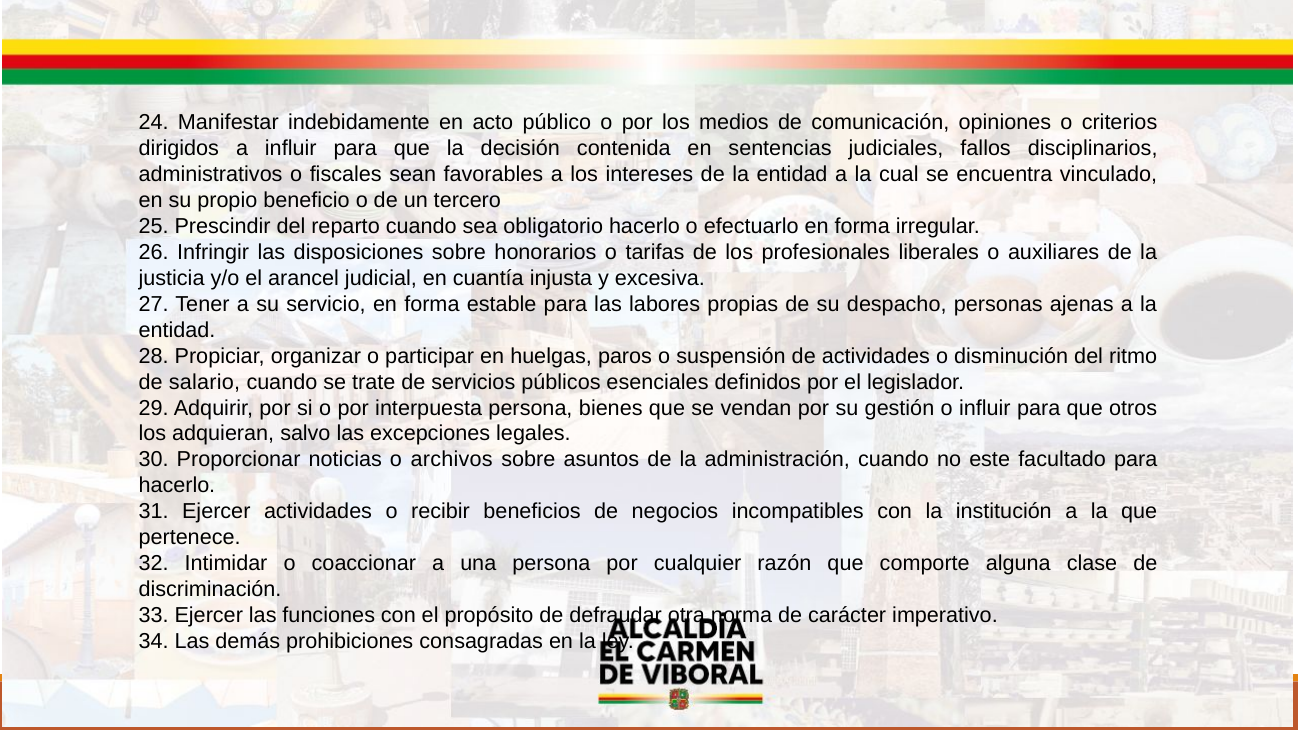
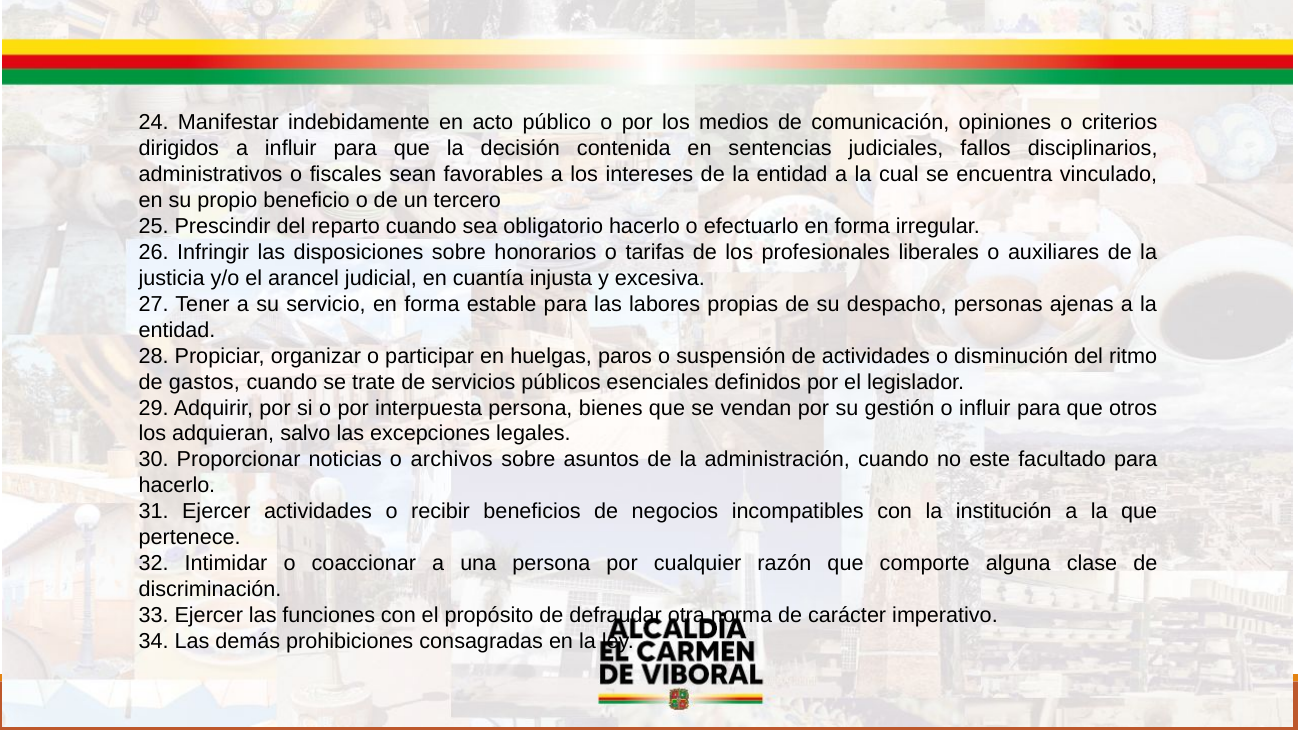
salario: salario -> gastos (204, 382)
